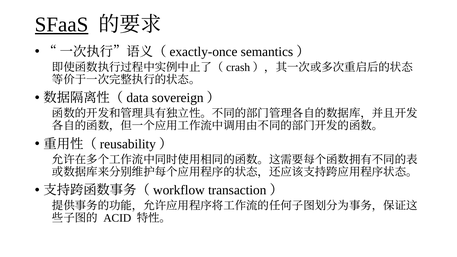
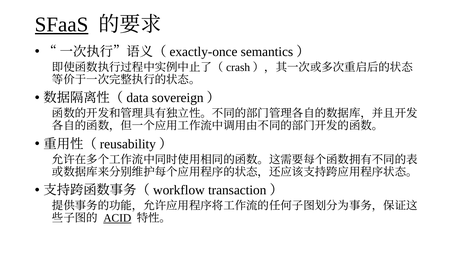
ACID underline: none -> present (117, 218)
